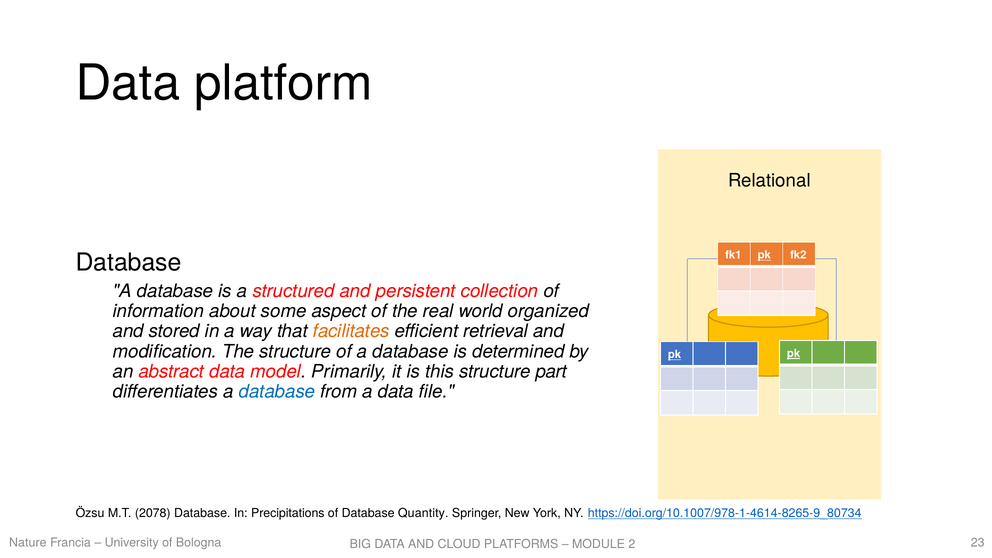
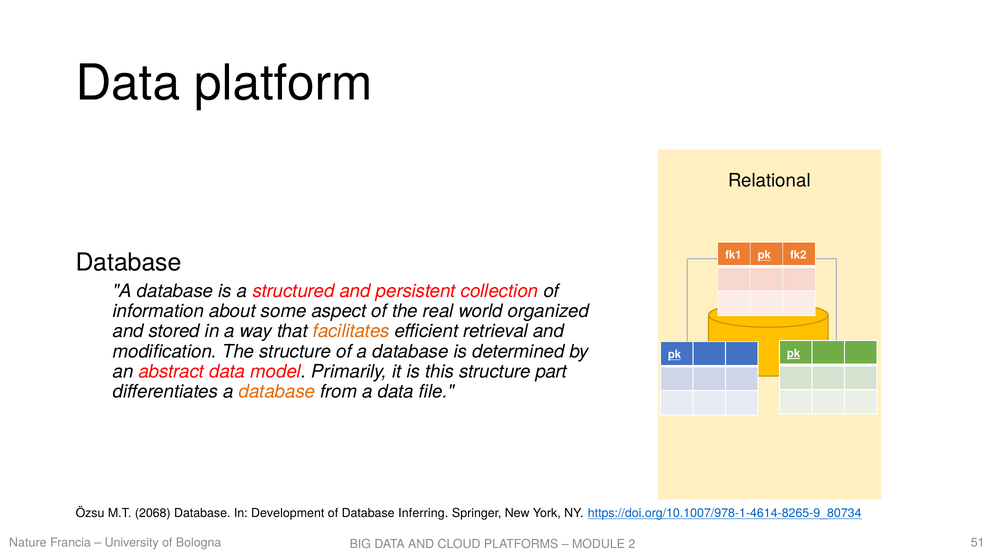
database colour: blue -> orange (277, 392)
2078: 2078 -> 2068 (153, 513)
Precipitations: Precipitations -> Development (288, 513)
Quantity: Quantity -> Inferring (423, 513)
23: 23 -> 51 (978, 543)
